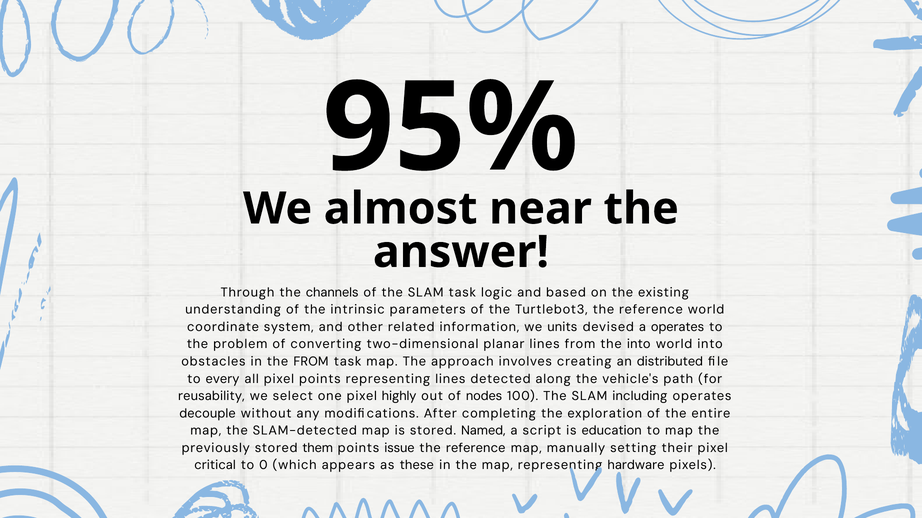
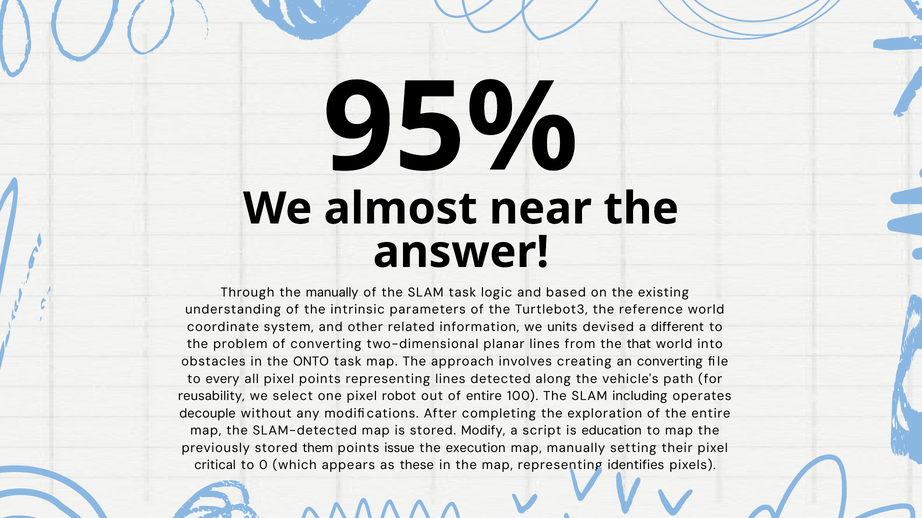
the channels: channels -> manually (332, 293)
a operates: operates -> different (677, 327)
the into: into -> that (639, 345)
the FROM: FROM -> ONTO (311, 362)
an distributed: distributed -> converting (670, 362)
highly: highly -> robot (399, 397)
of nodes: nodes -> entire (484, 397)
Named: Named -> Modify (483, 431)
reference: reference -> execution (476, 448)
hardware: hardware -> identifies (636, 466)
